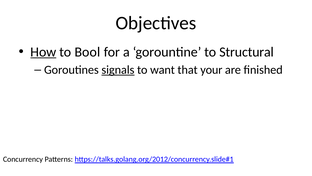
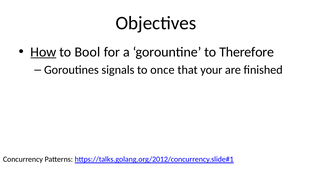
Structural: Structural -> Therefore (247, 52)
signals underline: present -> none (118, 70)
want: want -> once (162, 70)
